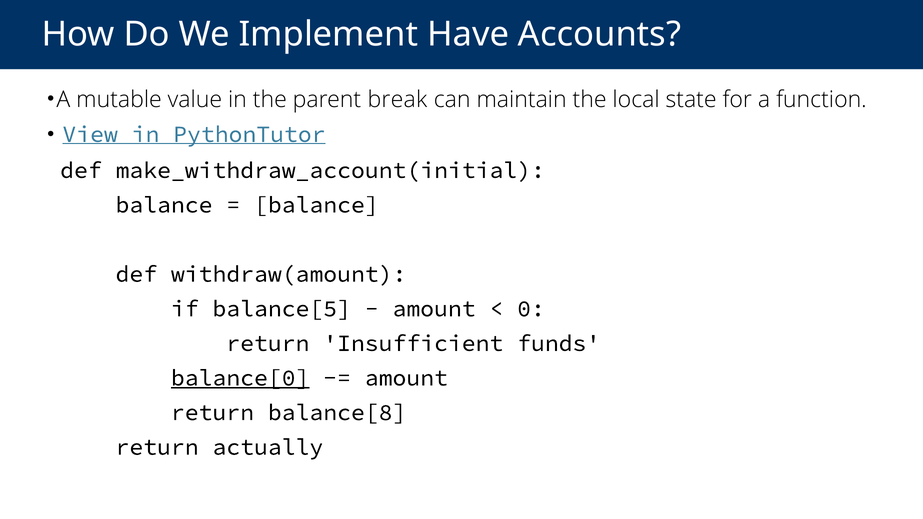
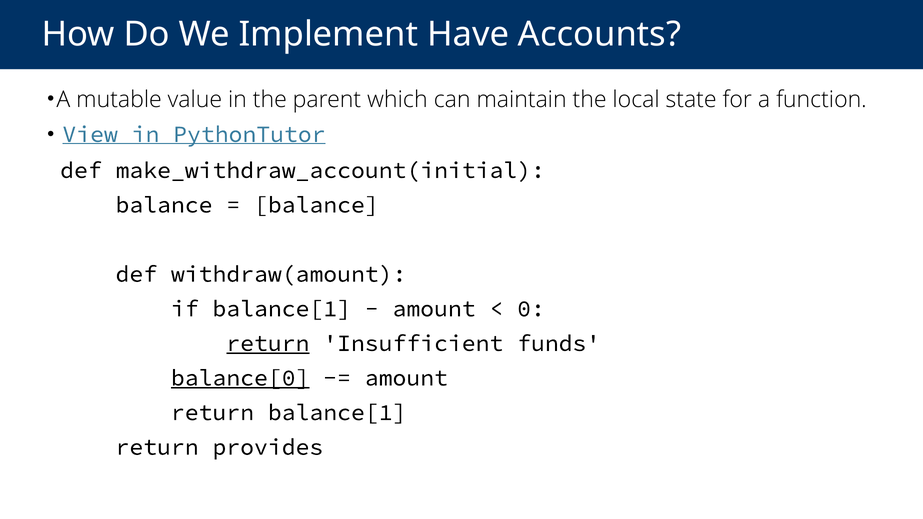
break: break -> which (397, 100)
if balance[5: balance[5 -> balance[1 (282, 309)
return underline: none -> present (268, 343)
return balance[8: balance[8 -> balance[1 (337, 413)
actually: actually -> provides (268, 447)
